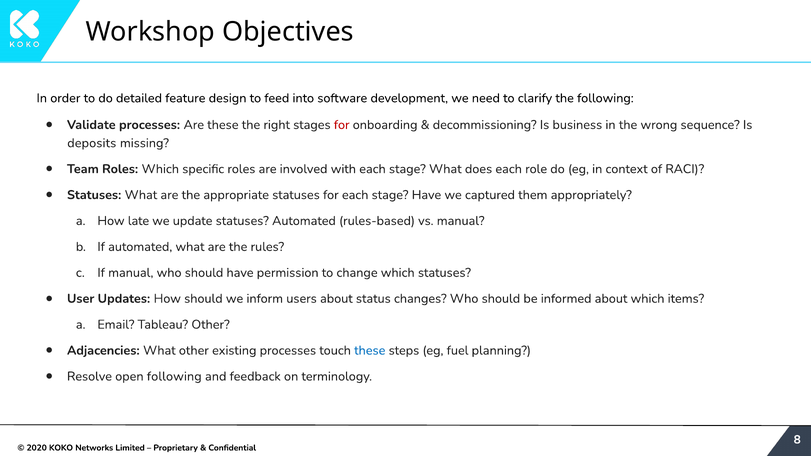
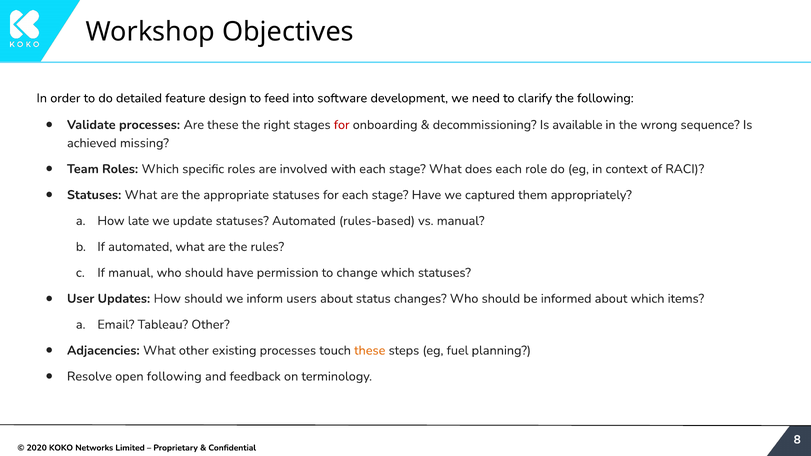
business: business -> available (577, 125)
deposits: deposits -> achieved (92, 143)
these colour: blue -> orange (370, 351)
